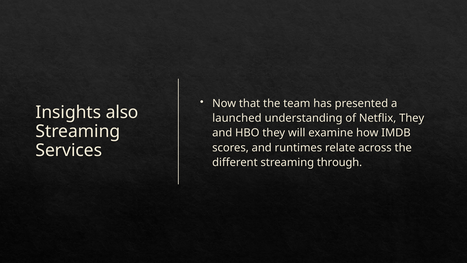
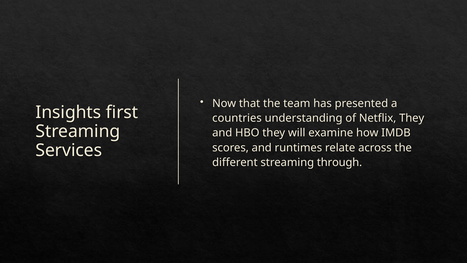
also: also -> first (122, 112)
launched: launched -> countries (237, 118)
